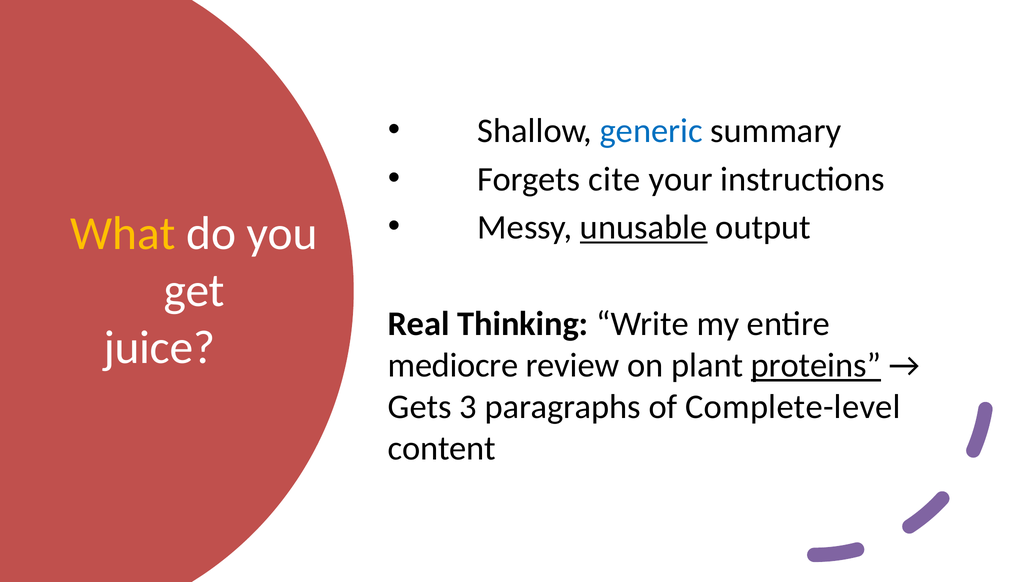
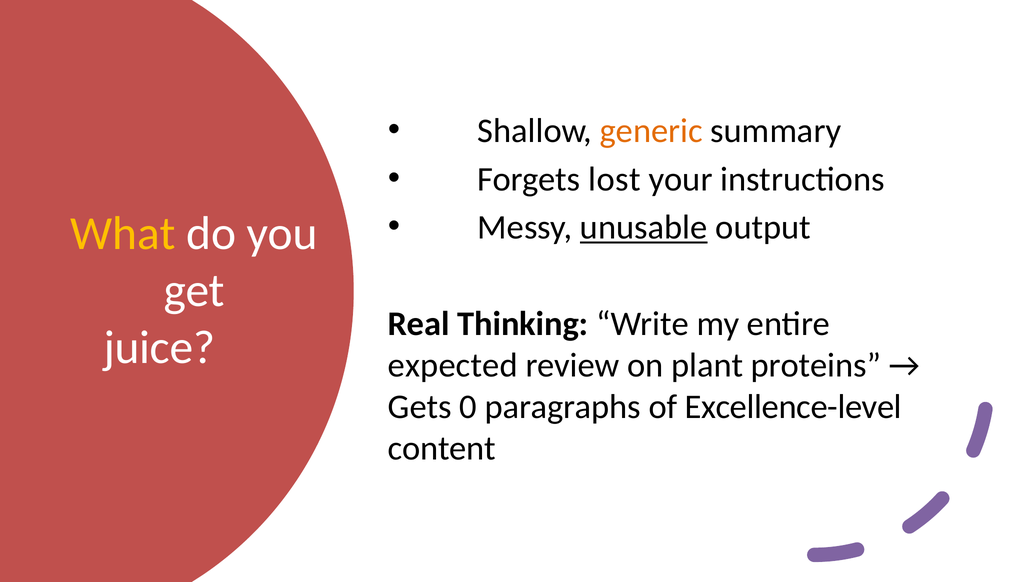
generic colour: blue -> orange (651, 131)
cite: cite -> lost (615, 179)
mediocre: mediocre -> expected (453, 366)
proteins underline: present -> none (816, 366)
3: 3 -> 0 (468, 407)
Complete-level: Complete-level -> Excellence-level (793, 407)
